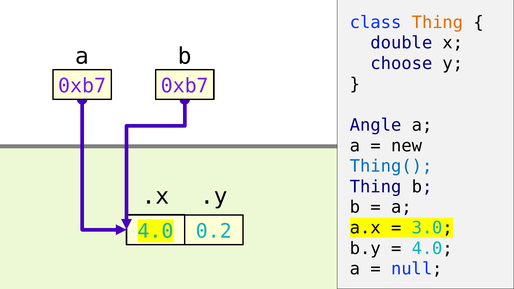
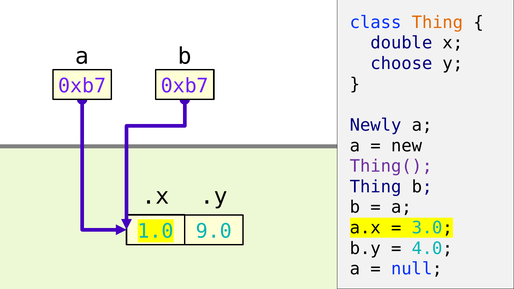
Angle: Angle -> Newly (376, 125)
Thing( colour: blue -> purple (391, 166)
4.0: 4.0 -> 1.0 (156, 231)
0.2: 0.2 -> 9.0 (214, 231)
